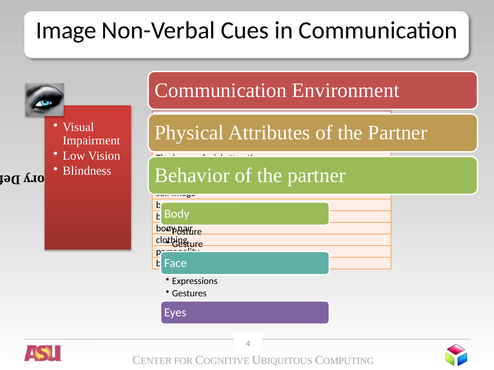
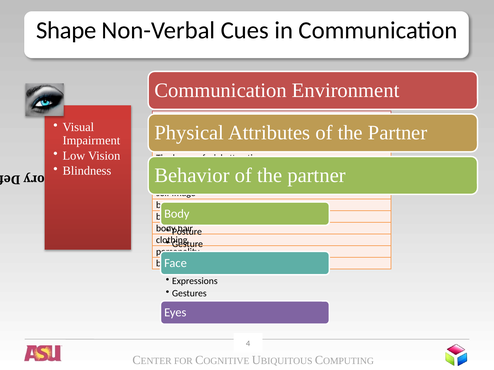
Image: Image -> Shape (66, 30)
